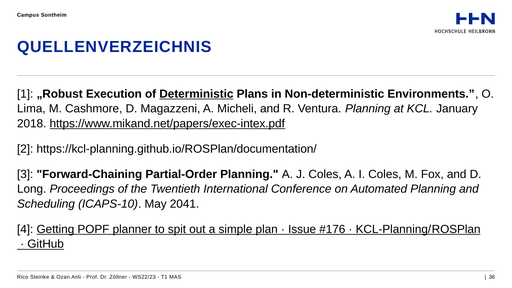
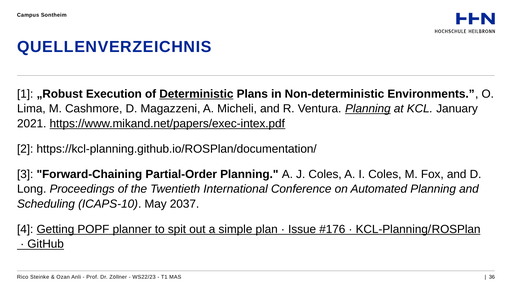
Planning underline: none -> present (368, 109)
2018: 2018 -> 2021 (32, 123)
2041: 2041 -> 2037 (185, 204)
